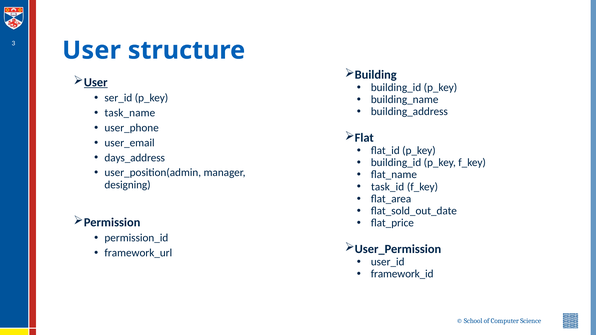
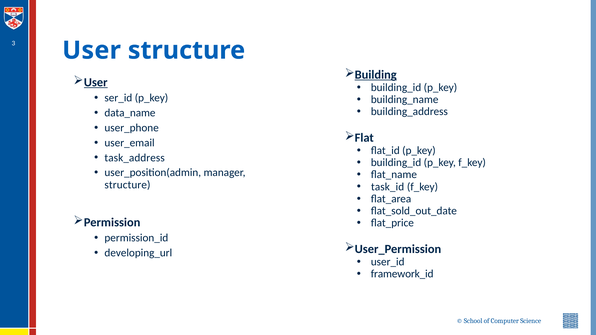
Building underline: none -> present (376, 75)
task_name: task_name -> data_name (130, 113)
days_address: days_address -> task_address (135, 158)
designing: designing -> structure (127, 185)
framework_url: framework_url -> developing_url (138, 253)
